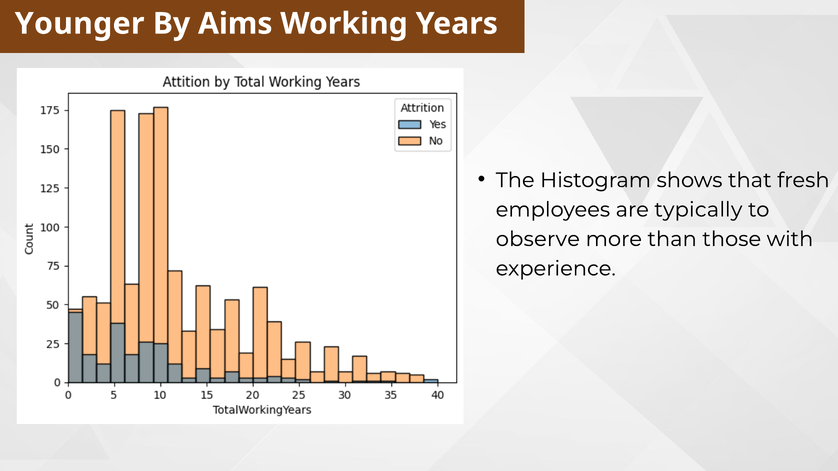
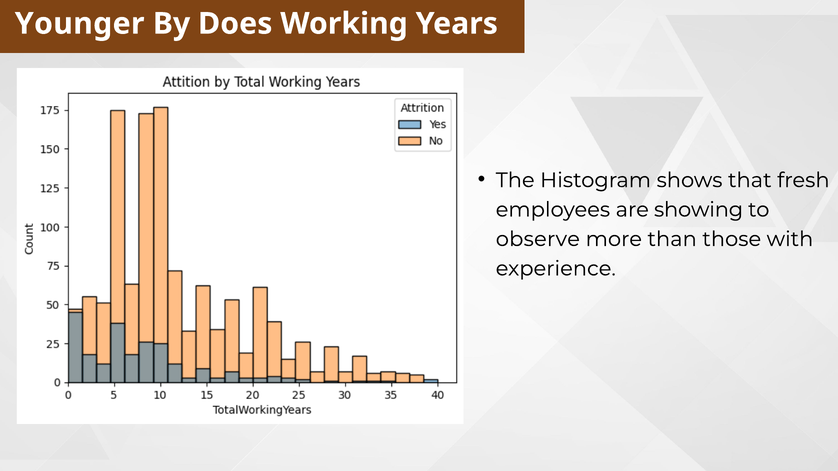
Aims: Aims -> Does (235, 24)
typically: typically -> showing (699, 210)
